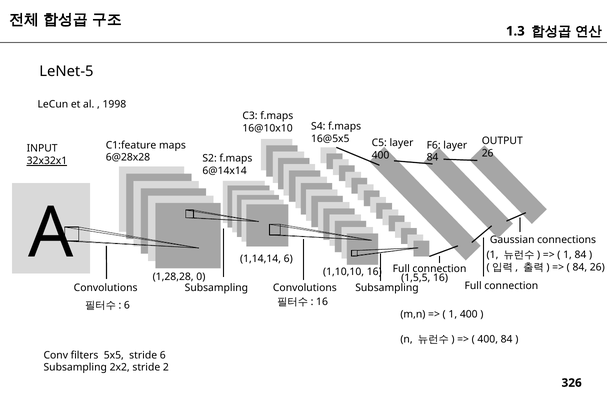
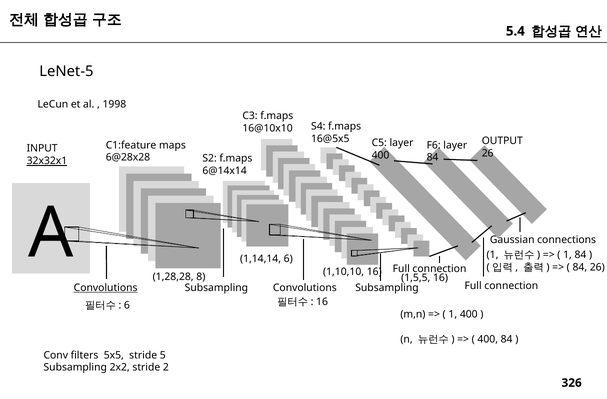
1.3: 1.3 -> 5.4 (515, 31)
0: 0 -> 8 (201, 277)
Convolutions underline: none -> present (106, 288)
stride 6: 6 -> 5 (163, 355)
